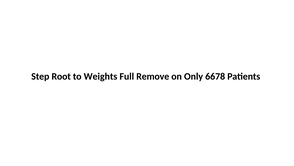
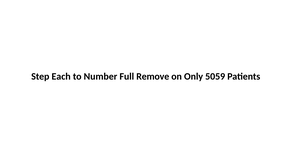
Root: Root -> Each (61, 76)
Weights: Weights -> Number (100, 76)
6678: 6678 -> 5059 (215, 76)
